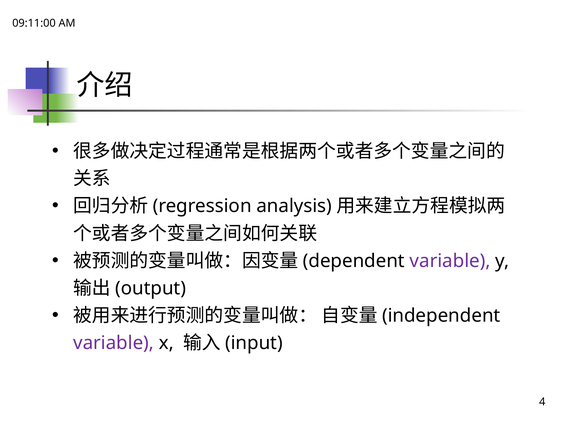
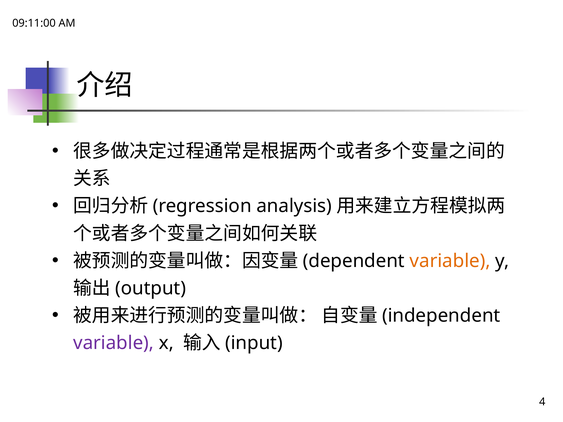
variable colour: purple -> orange (450, 261)
